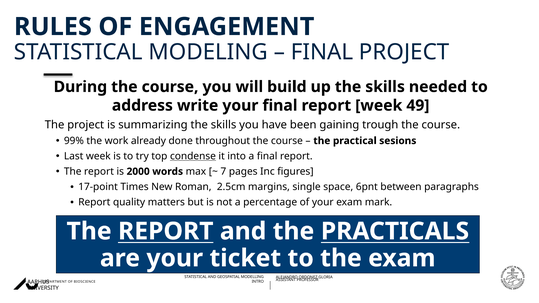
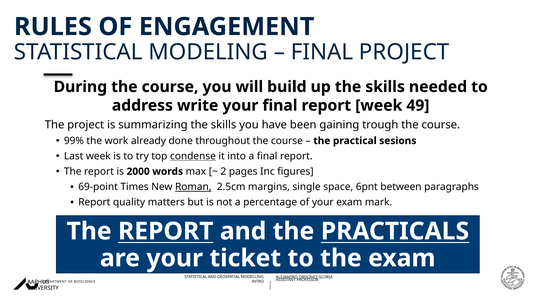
7: 7 -> 2 (223, 172)
17-point: 17-point -> 69-point (98, 187)
Roman underline: none -> present (193, 187)
